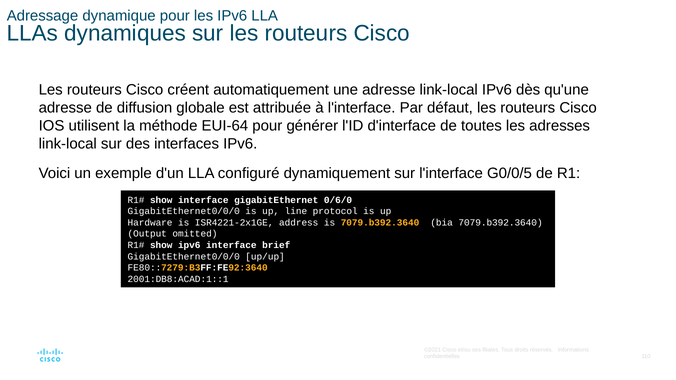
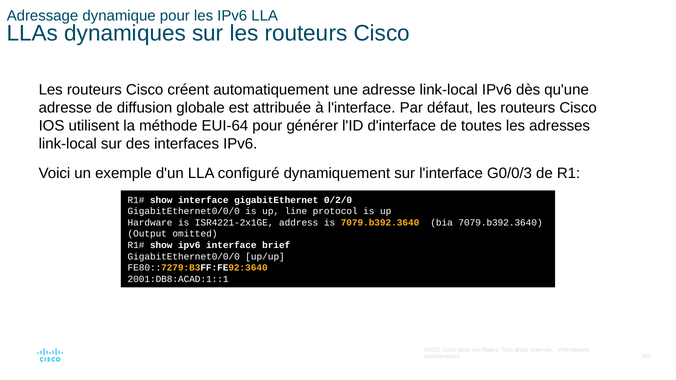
G0/0/5: G0/0/5 -> G0/0/3 (509, 173)
0/6/0: 0/6/0 -> 0/2/0 (338, 200)
